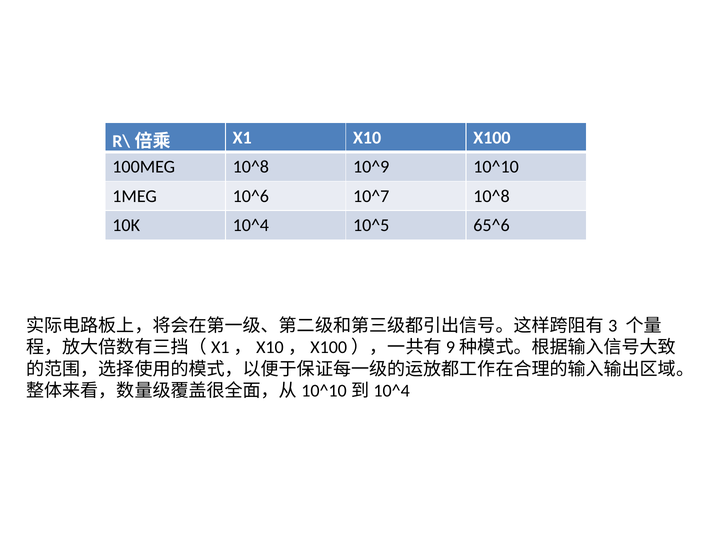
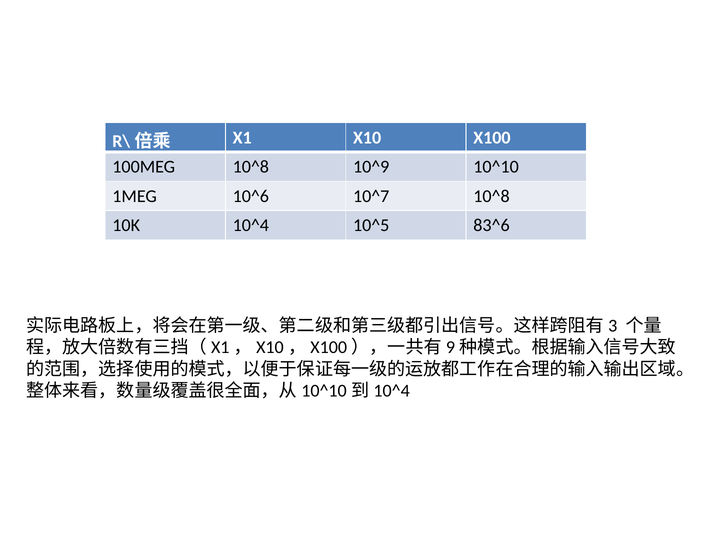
65^6: 65^6 -> 83^6 (492, 226)
